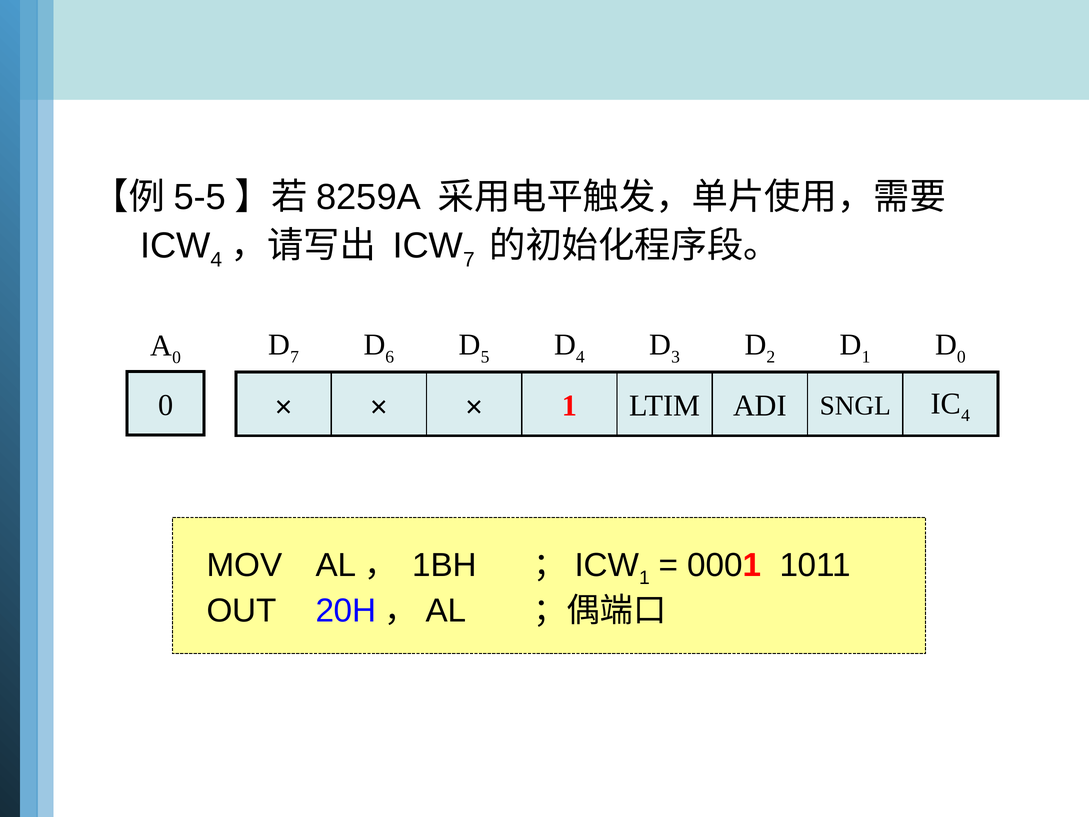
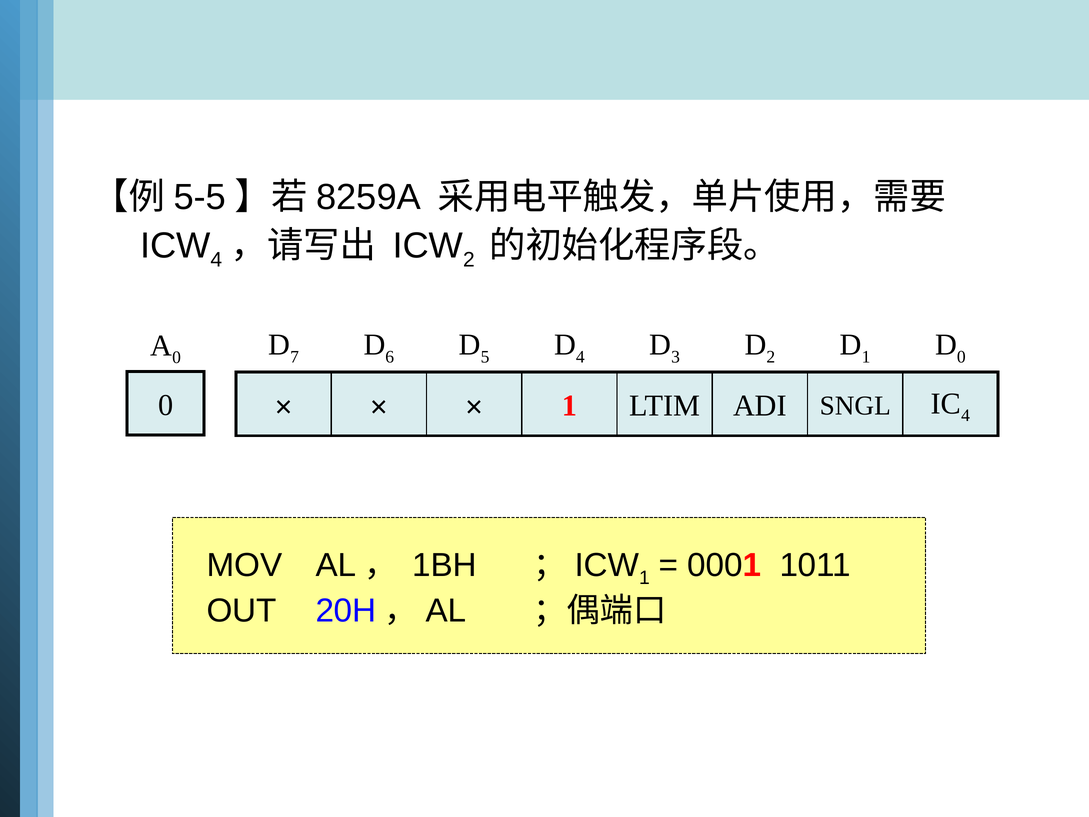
7: 7 -> 2 (469, 260)
